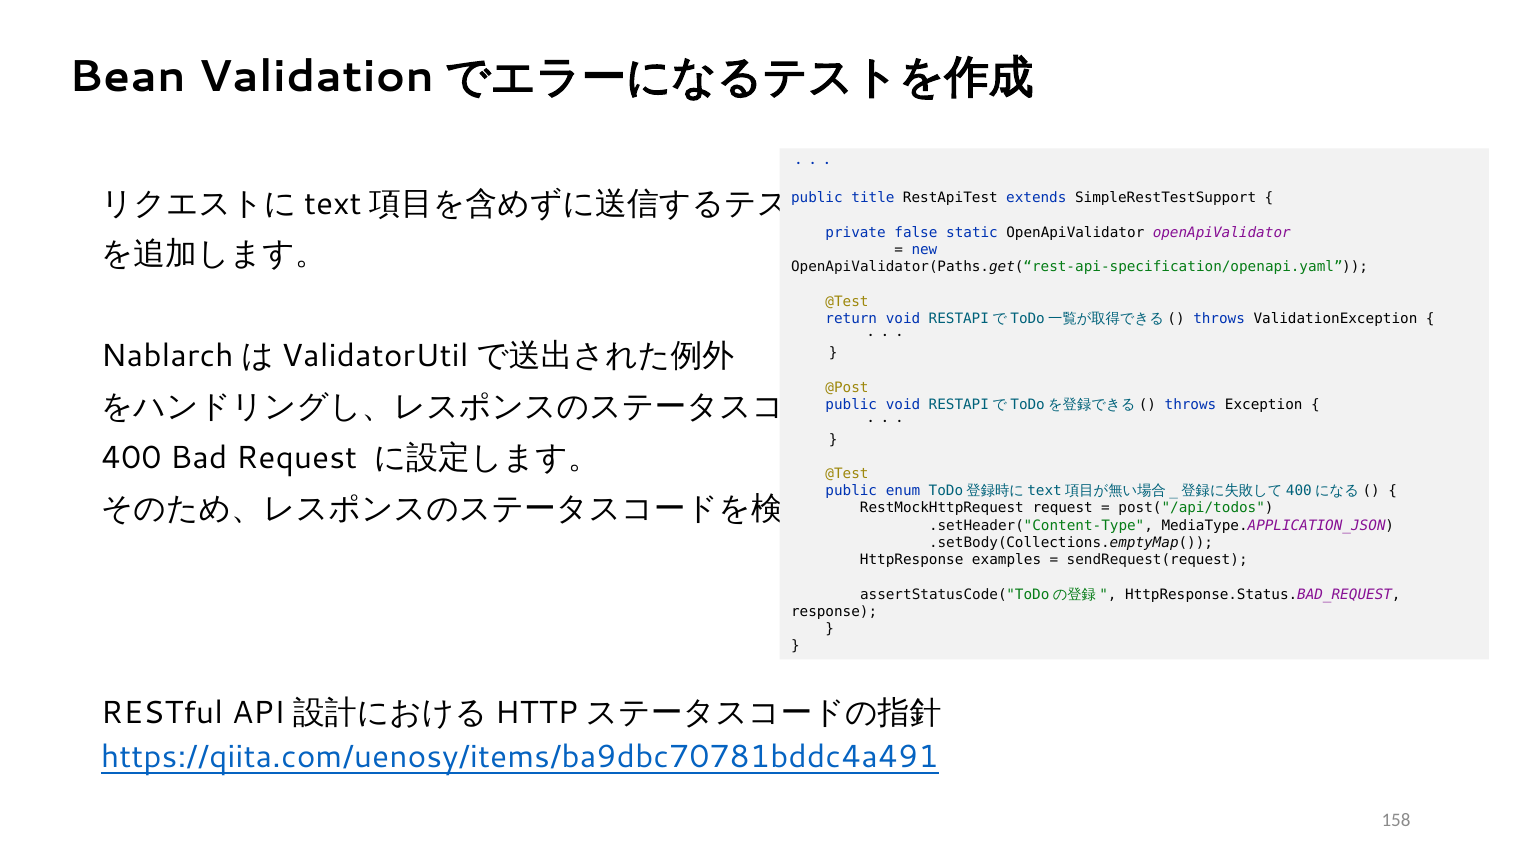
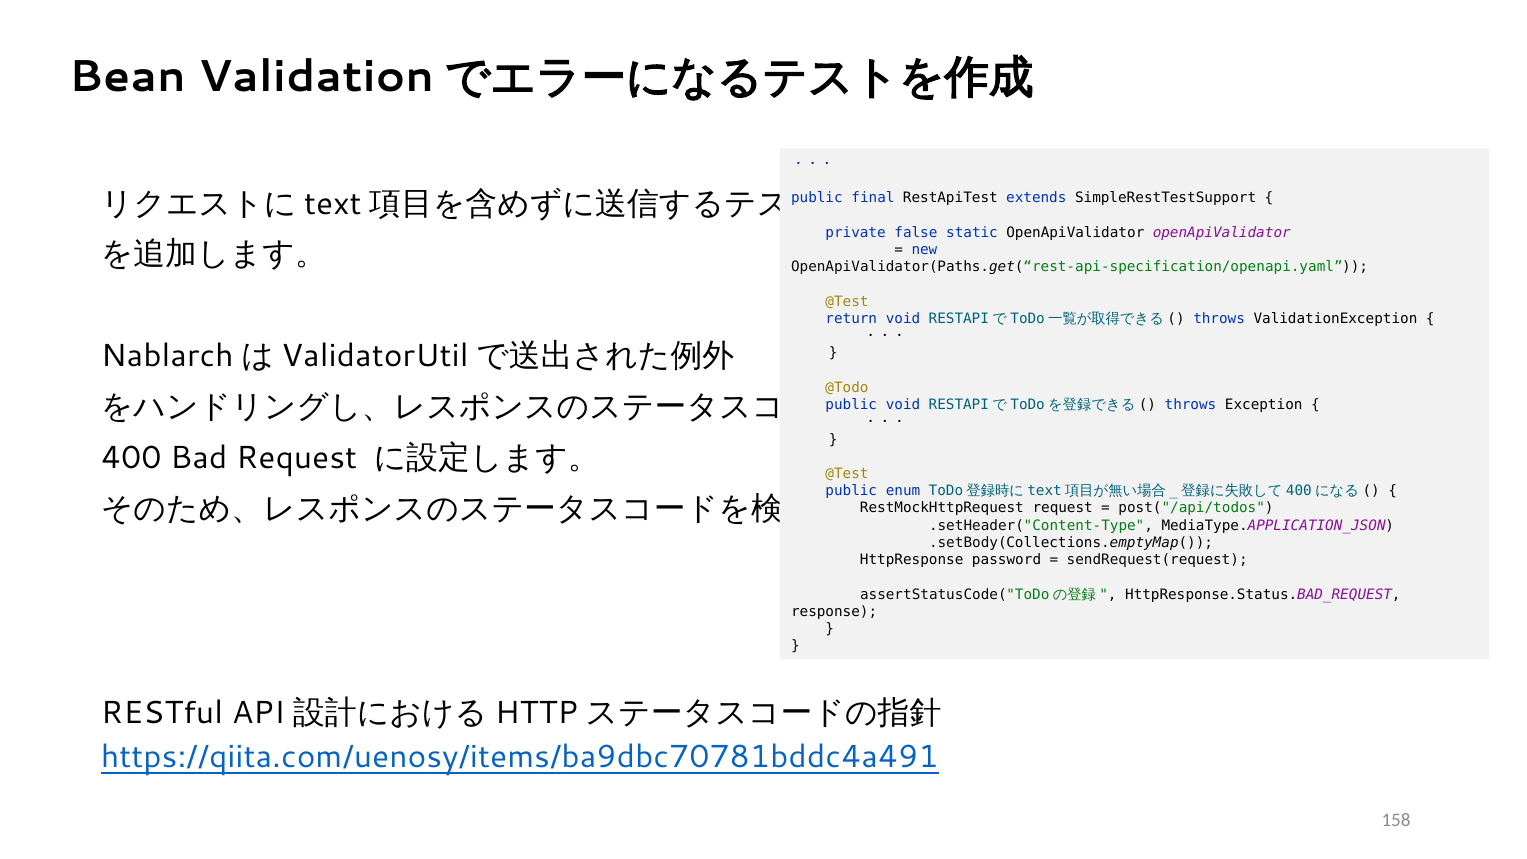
title: title -> final (873, 198)
@Post: @Post -> @Todo (847, 388)
examples: examples -> password (1007, 560)
